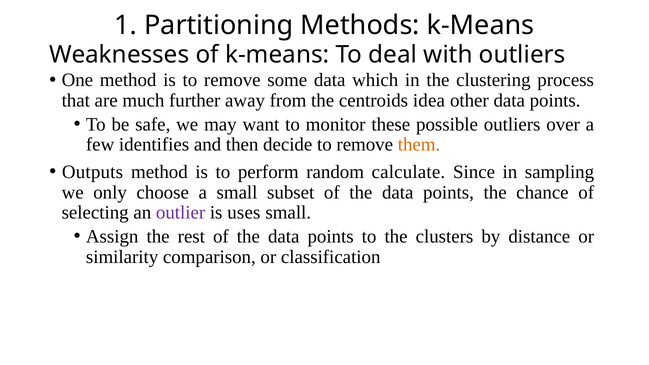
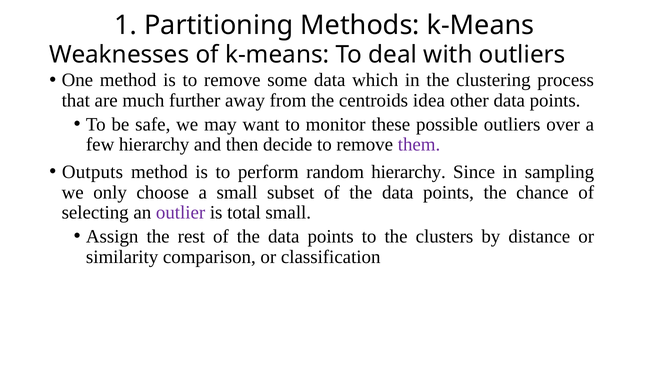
few identifies: identifies -> hierarchy (154, 145)
them colour: orange -> purple (419, 145)
random calculate: calculate -> hierarchy (409, 172)
uses: uses -> total (244, 213)
